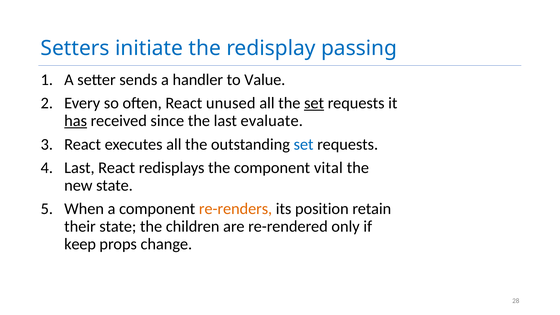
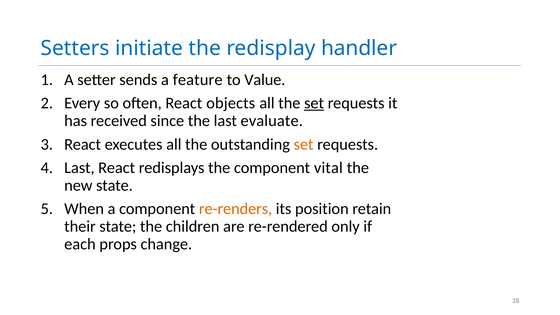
passing: passing -> handler (359, 48)
handler: handler -> feature (198, 80)
unused: unused -> objects (231, 103)
has underline: present -> none (76, 121)
set colour: blue -> orange (304, 144)
keep: keep -> each (80, 244)
